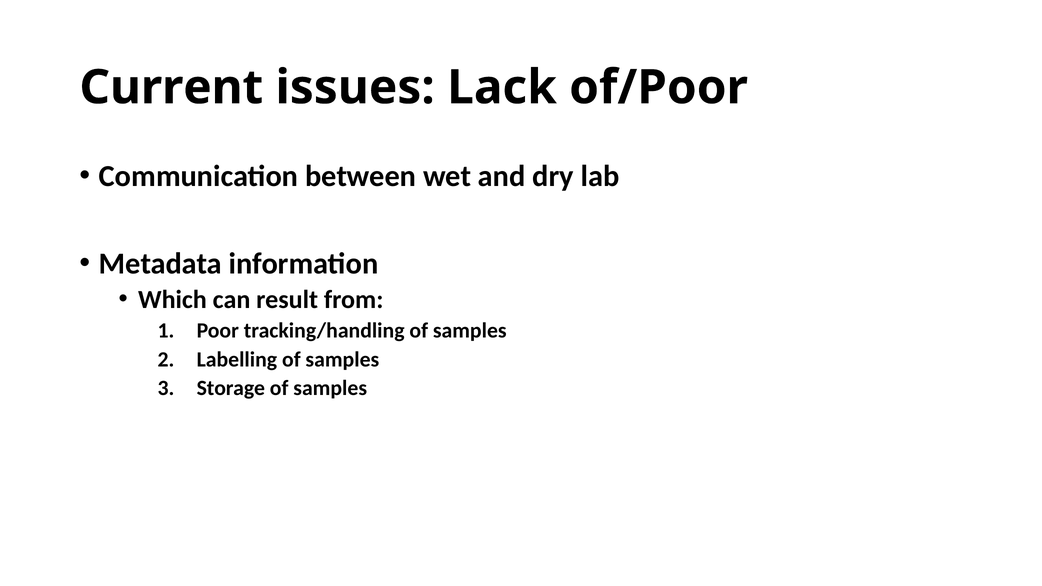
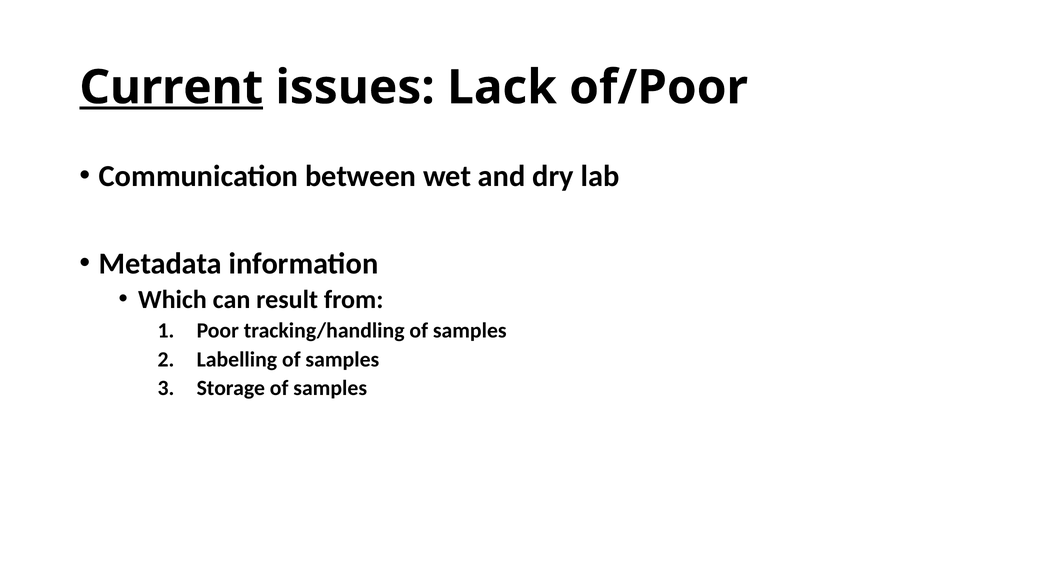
Current underline: none -> present (171, 88)
